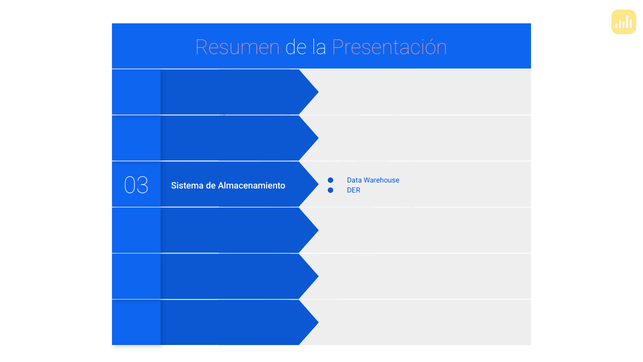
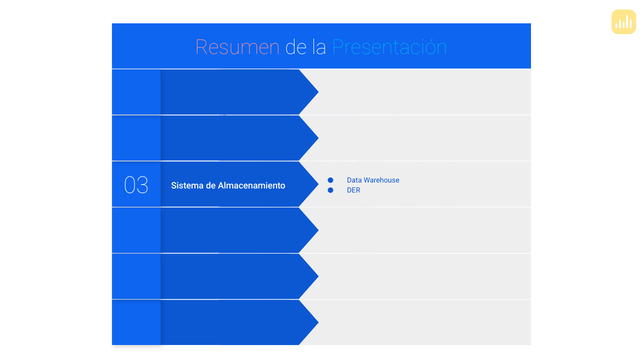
Presentación colour: pink -> light blue (390, 47)
